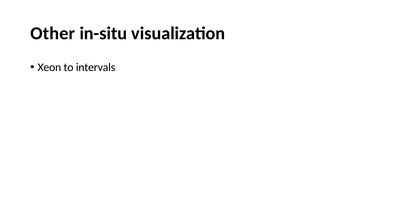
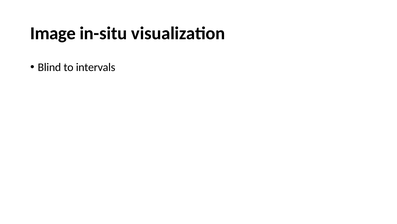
Other: Other -> Image (53, 33)
Xeon: Xeon -> Blind (49, 67)
